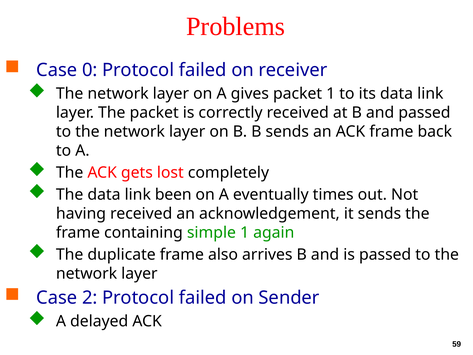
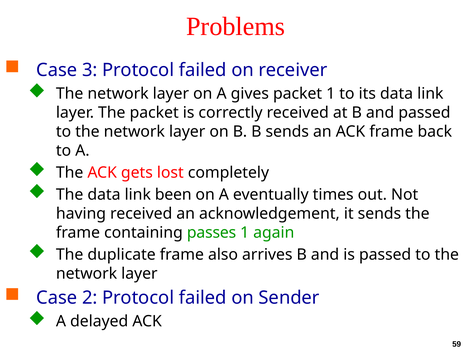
0: 0 -> 3 (90, 70)
simple: simple -> passes (212, 232)
